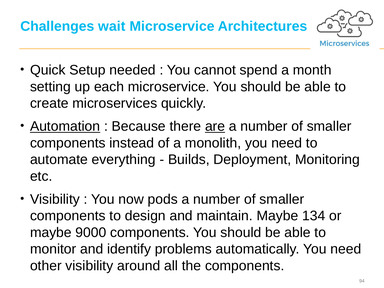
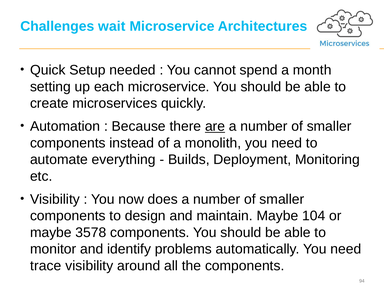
Automation underline: present -> none (65, 126)
pods: pods -> does (163, 199)
134: 134 -> 104 (314, 216)
9000: 9000 -> 3578 (91, 233)
other: other -> trace (46, 266)
